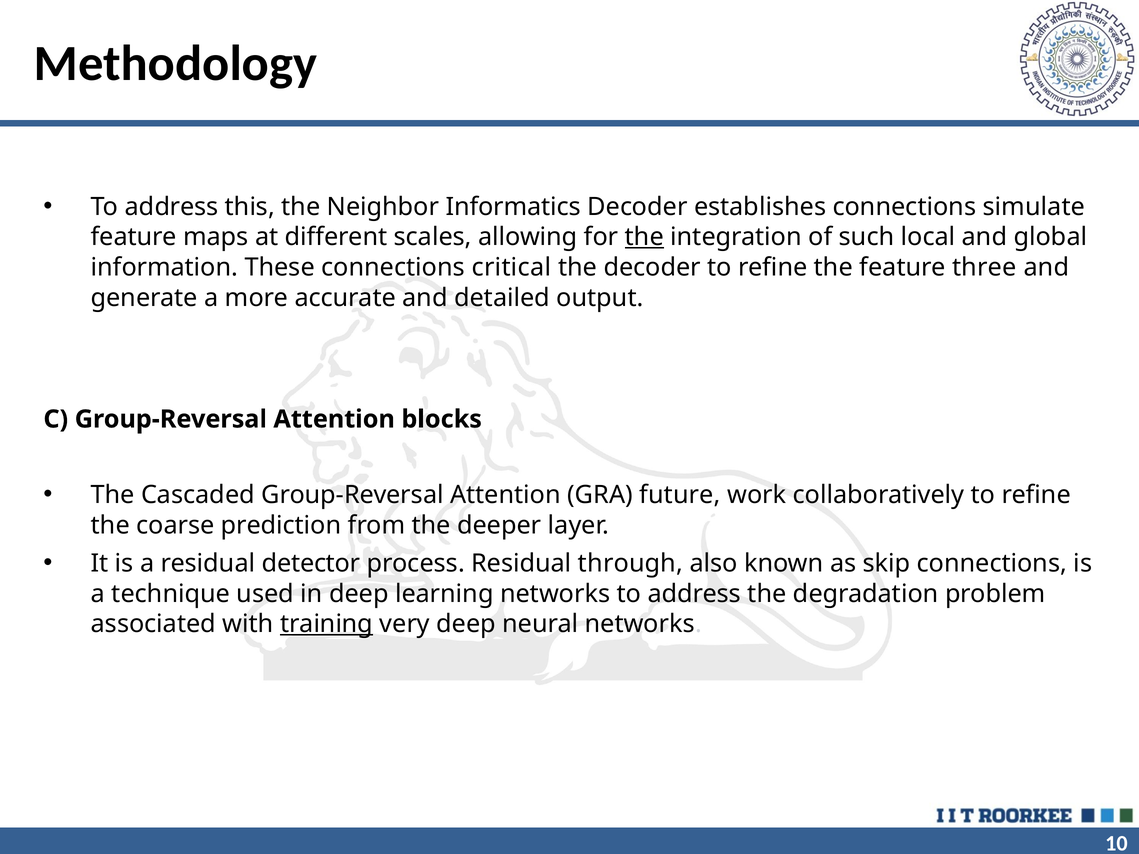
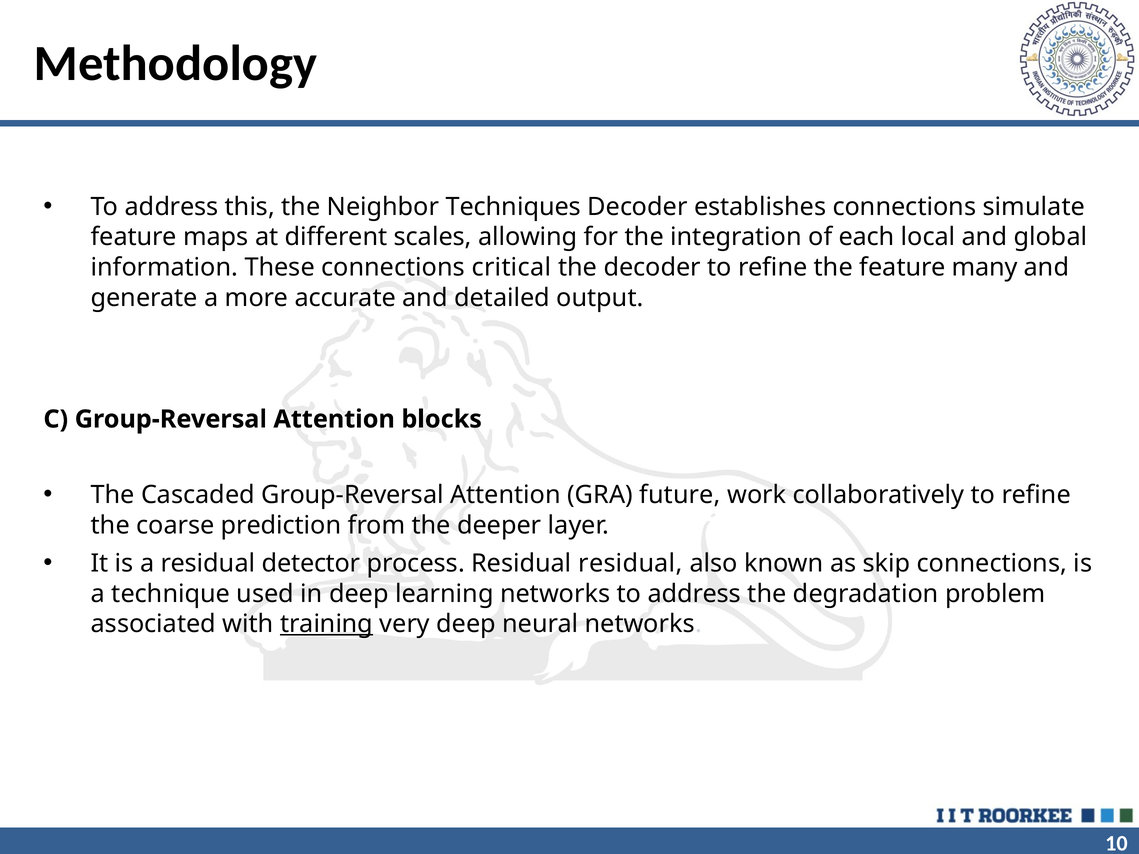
Informatics: Informatics -> Techniques (513, 207)
the underline: present -> none (644, 237)
such: such -> each (867, 237)
three: three -> many (985, 268)
Residual through: through -> residual (630, 563)
